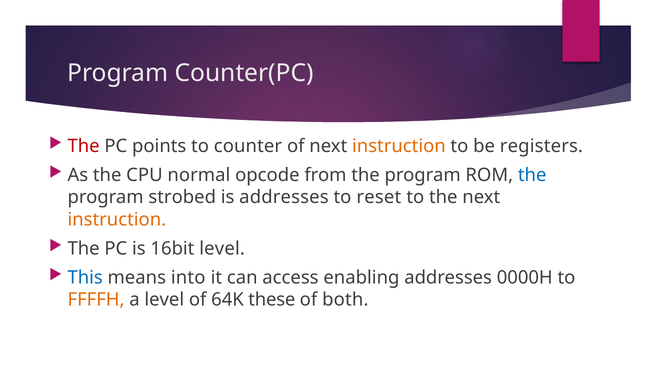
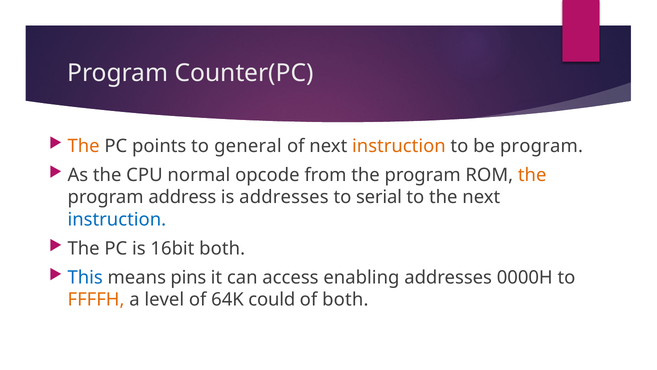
The colour: red -> orange (84, 146)
counter: counter -> general (248, 146)
be registers: registers -> program (541, 146)
the colour: blue -> orange (532, 175)
strobed: strobed -> address (182, 197)
reset: reset -> serial (379, 197)
instruction colour: orange -> blue (117, 219)
16bit level: level -> both (222, 248)
into: into -> pins (188, 277)
these: these -> could (272, 299)
